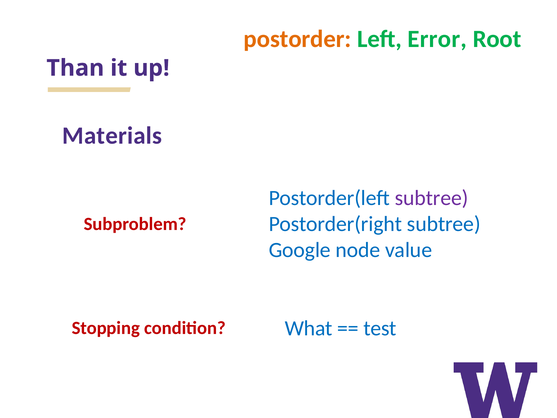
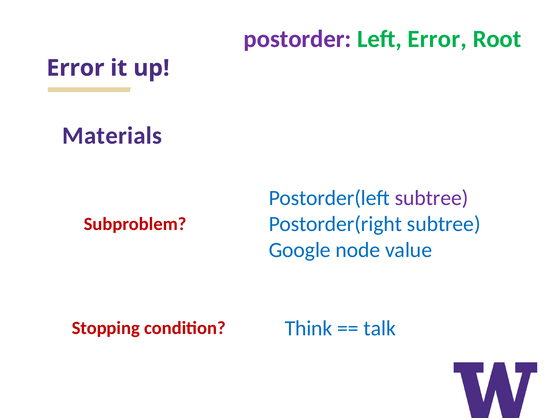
postorder colour: orange -> purple (298, 39)
Than: Than -> Error (75, 68)
What: What -> Think (309, 328)
test: test -> talk (380, 328)
